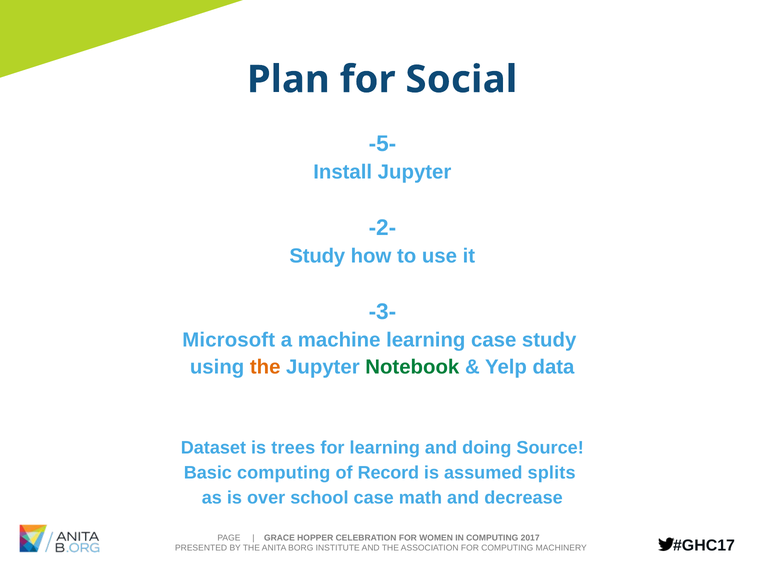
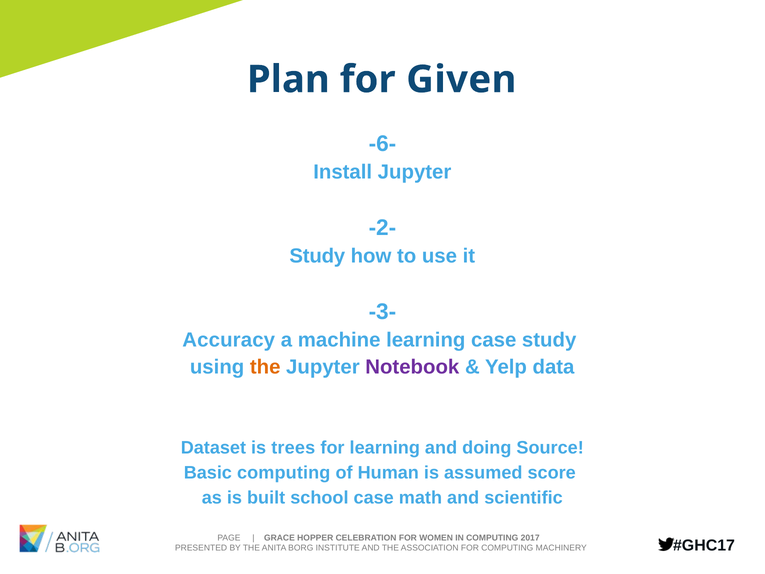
Social: Social -> Given (461, 80)
-5-: -5- -> -6- (382, 144)
Microsoft: Microsoft -> Accuracy (229, 340)
Notebook colour: green -> purple (412, 367)
Record: Record -> Human (388, 473)
splits: splits -> score (552, 473)
over: over -> built (266, 498)
decrease: decrease -> scientific (524, 498)
